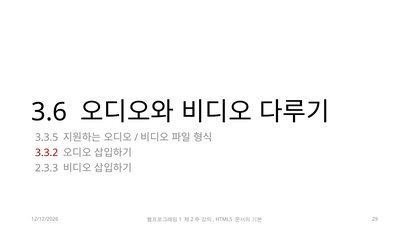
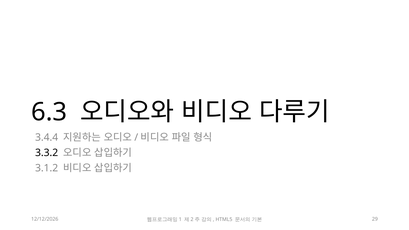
3.6: 3.6 -> 6.3 (49, 112)
3.3.5: 3.3.5 -> 3.4.4 (47, 138)
3.3.2 colour: red -> black (47, 153)
2.3.3: 2.3.3 -> 3.1.2 (47, 168)
